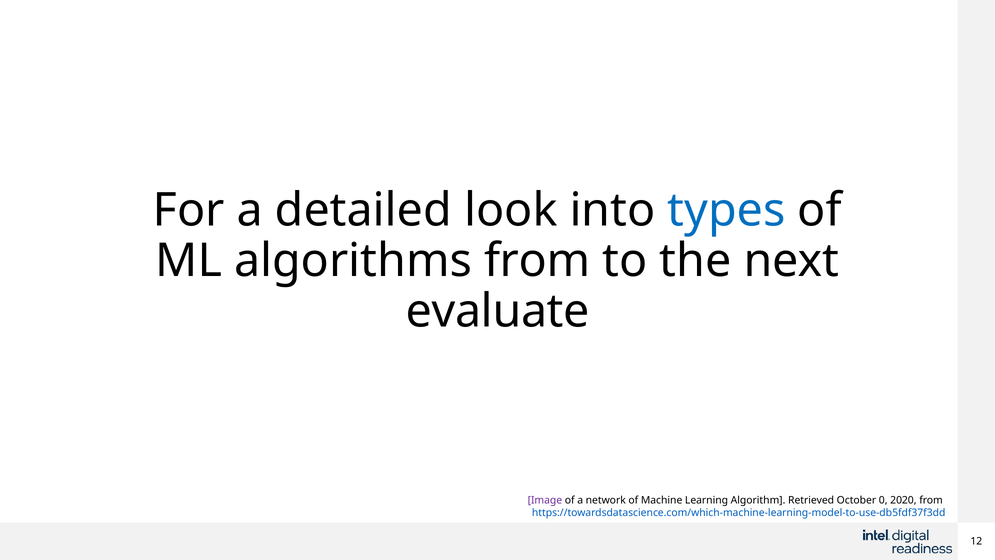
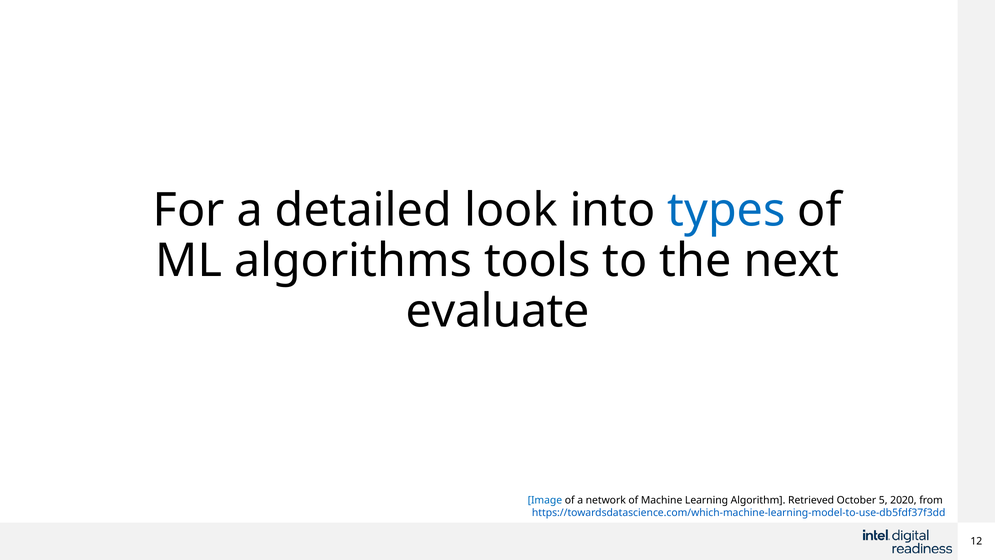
algorithms from: from -> tools (537, 261)
Image colour: purple -> blue (545, 500)
0: 0 -> 5 (883, 500)
